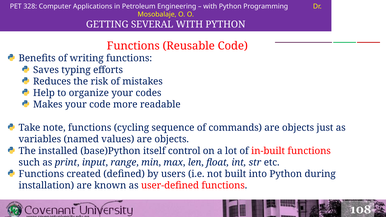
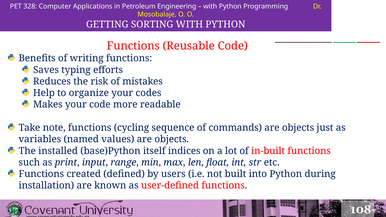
SEVERAL: SEVERAL -> SORTING (152, 25)
control: control -> indices (184, 151)
